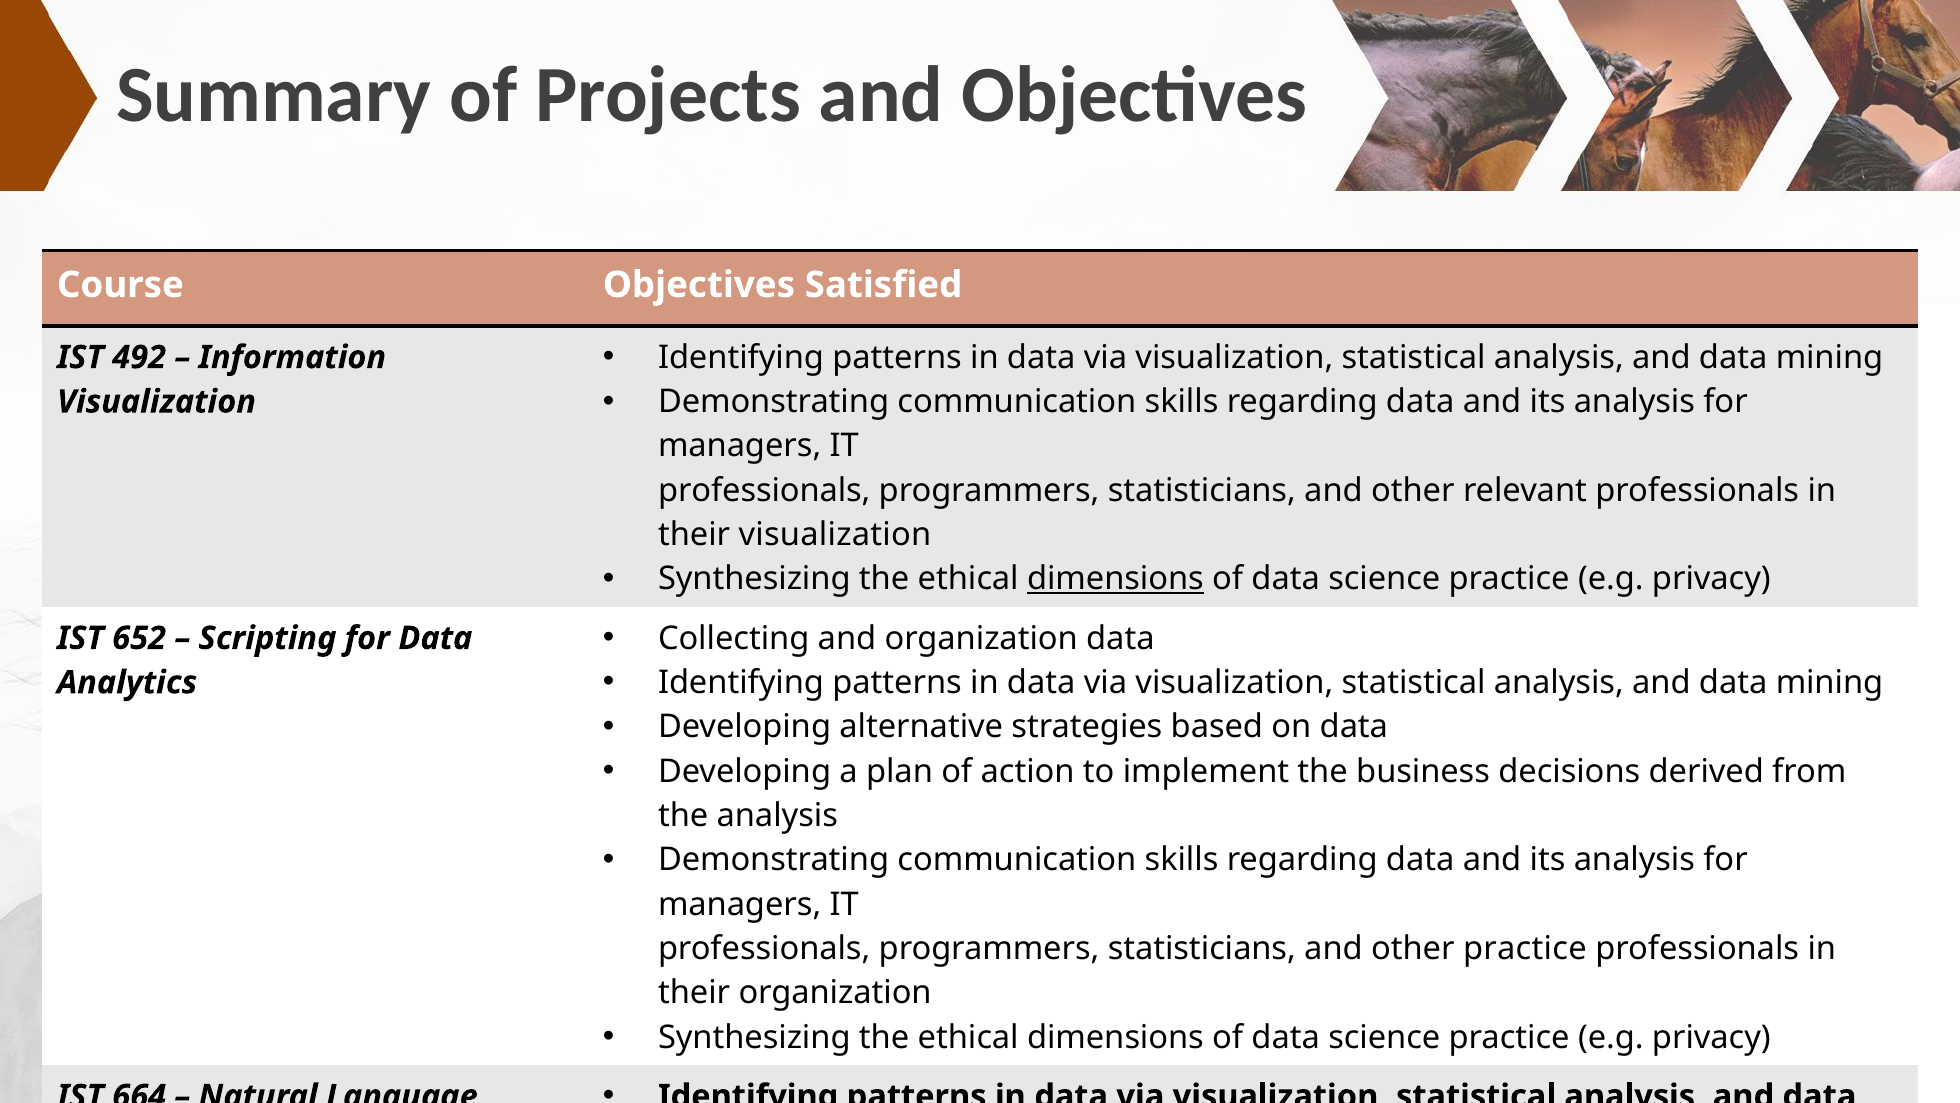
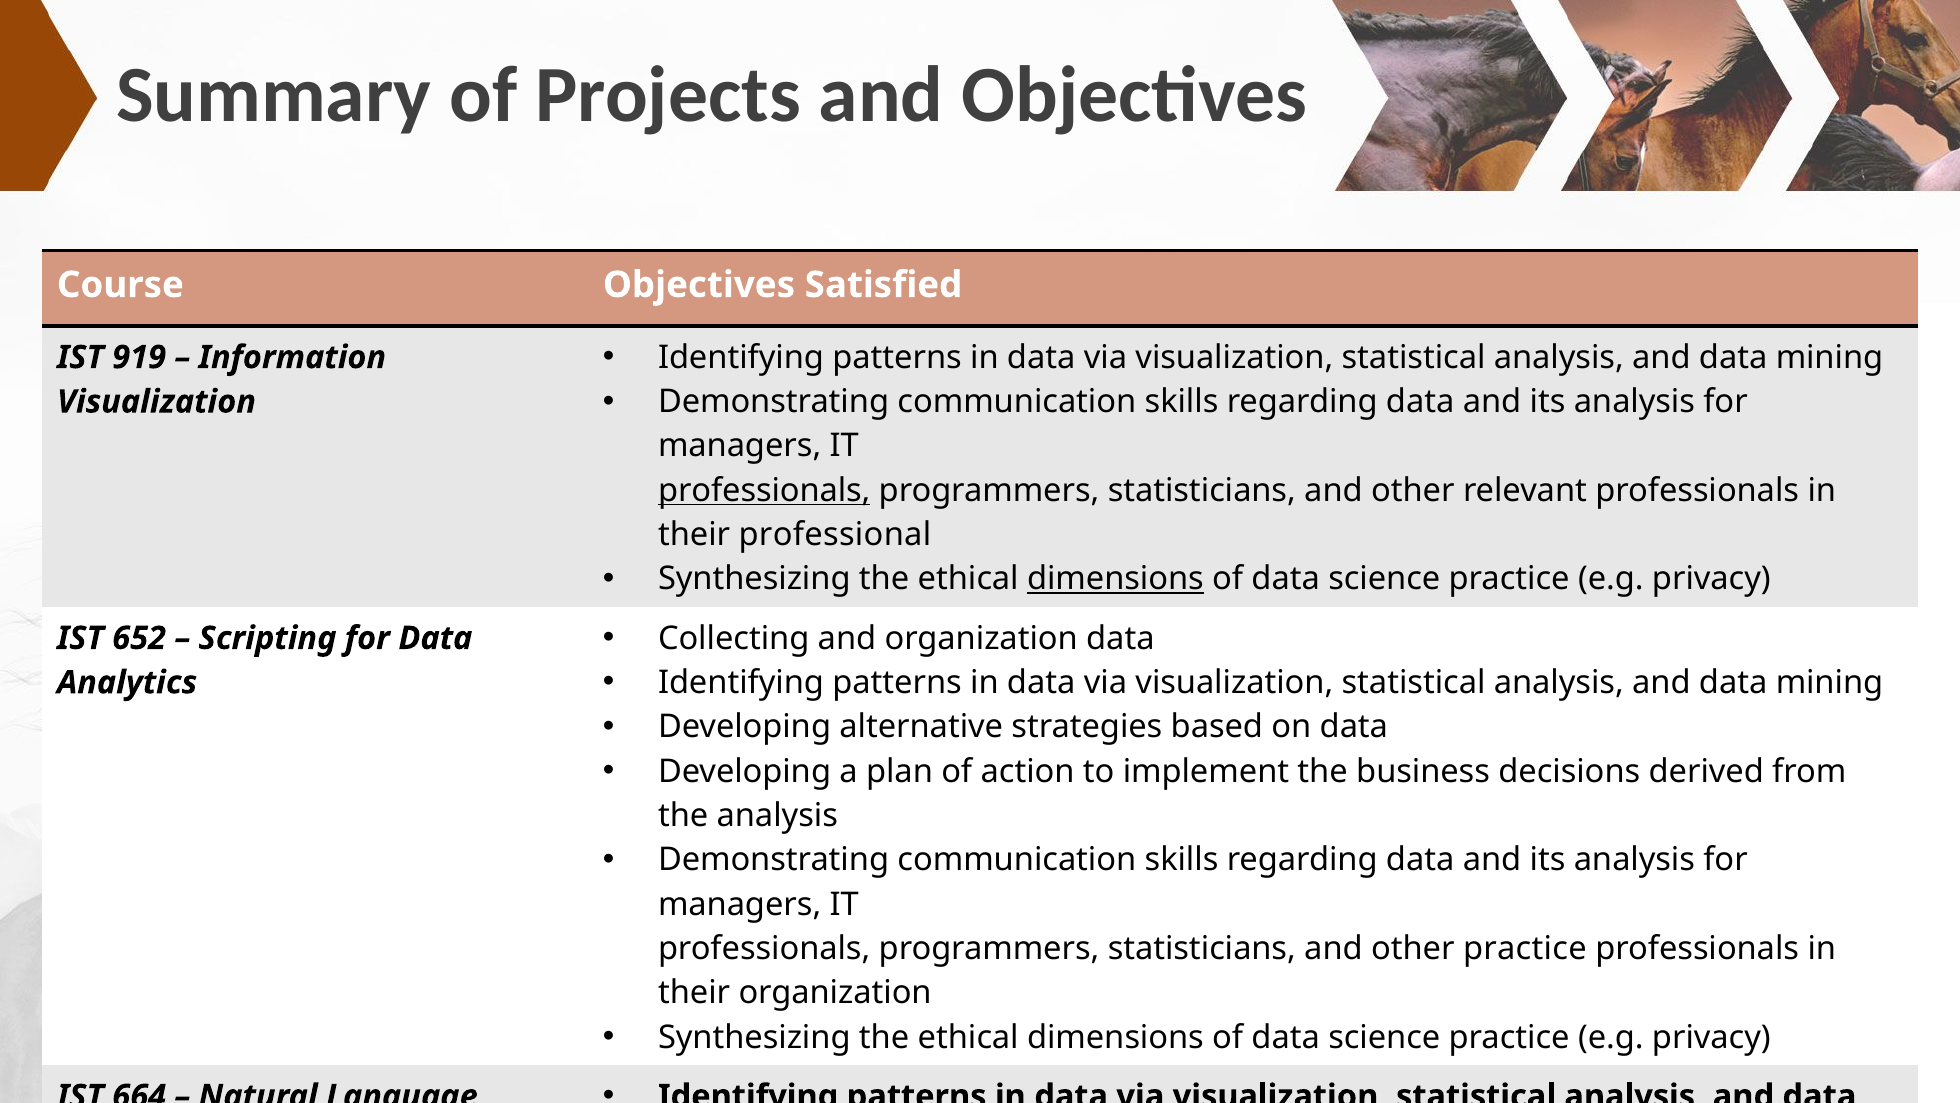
492: 492 -> 919 (139, 357)
professionals underline: none -> present (764, 490)
their visualization: visualization -> professional (835, 535)
